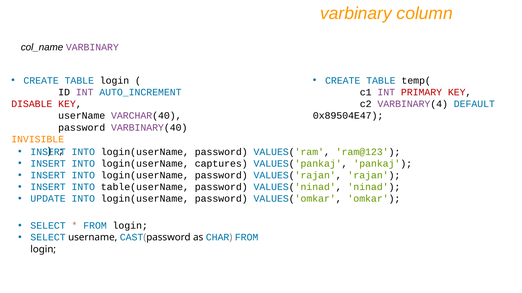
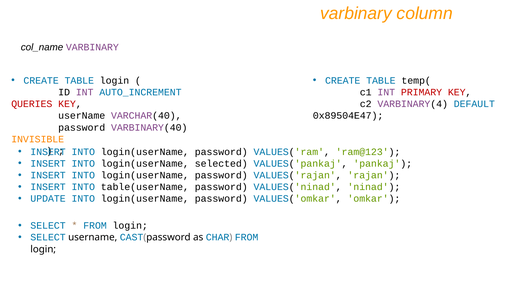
DISABLE: DISABLE -> QUERIES (32, 104)
captures: captures -> selected (221, 164)
